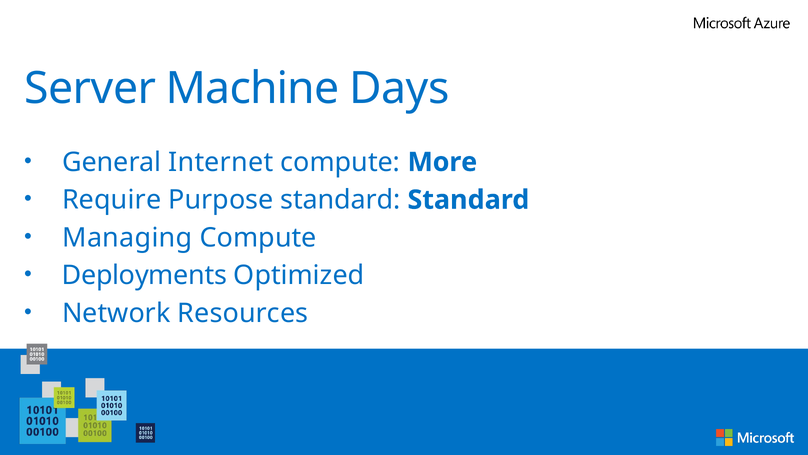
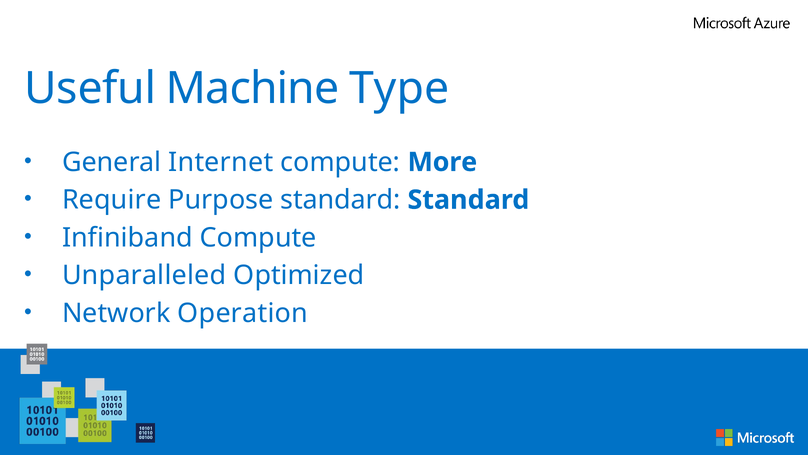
Server: Server -> Useful (90, 88)
Days: Days -> Type (399, 88)
Managing: Managing -> Infiniband (127, 237)
Deployments: Deployments -> Unparalleled (144, 275)
Resources: Resources -> Operation (243, 313)
